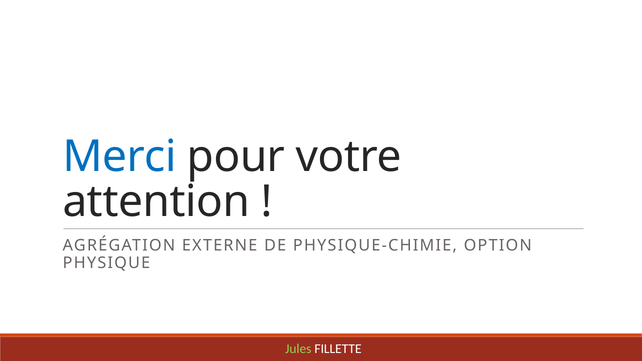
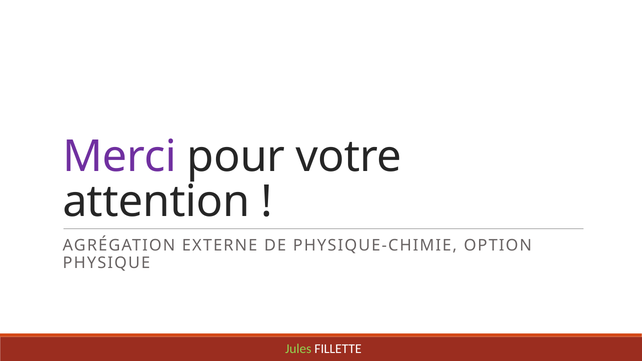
Merci colour: blue -> purple (120, 157)
